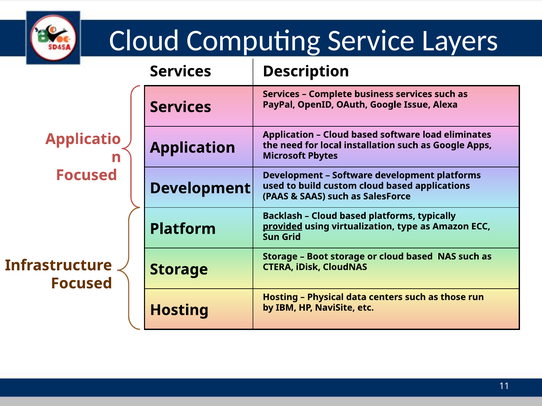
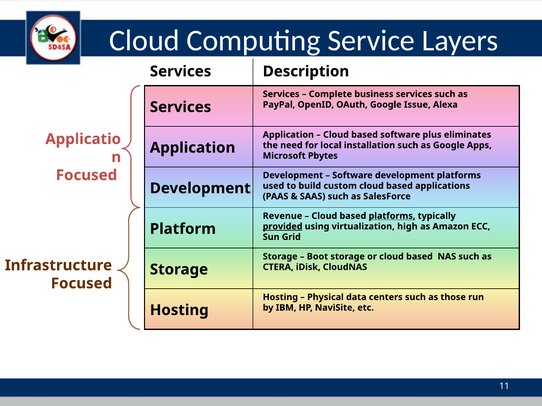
load: load -> plus (432, 135)
Backlash: Backlash -> Revenue (283, 216)
platforms underline: none -> present (392, 216)
type: type -> high (407, 227)
